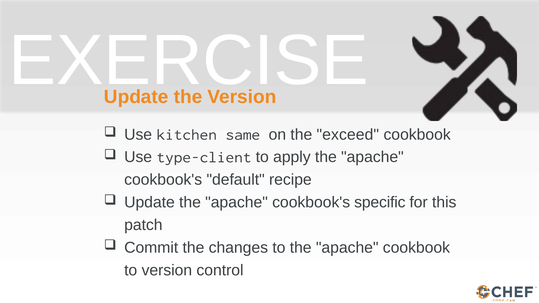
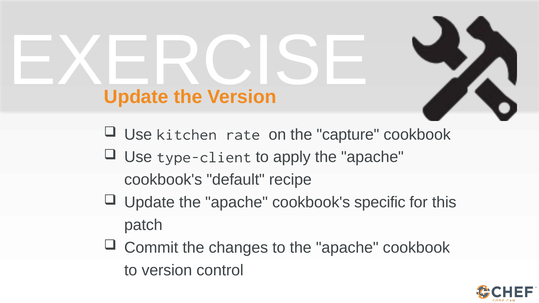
same: same -> rate (243, 135)
exceed: exceed -> capture (348, 135)
